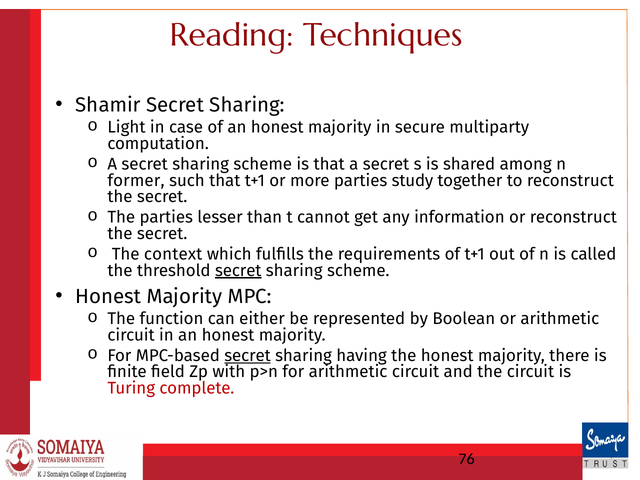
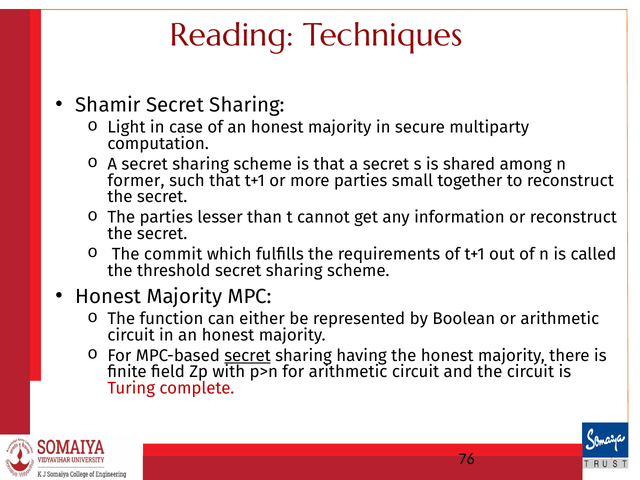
study: study -> small (412, 181)
context: context -> commit (173, 254)
secret underline: present -> none (238, 270)
